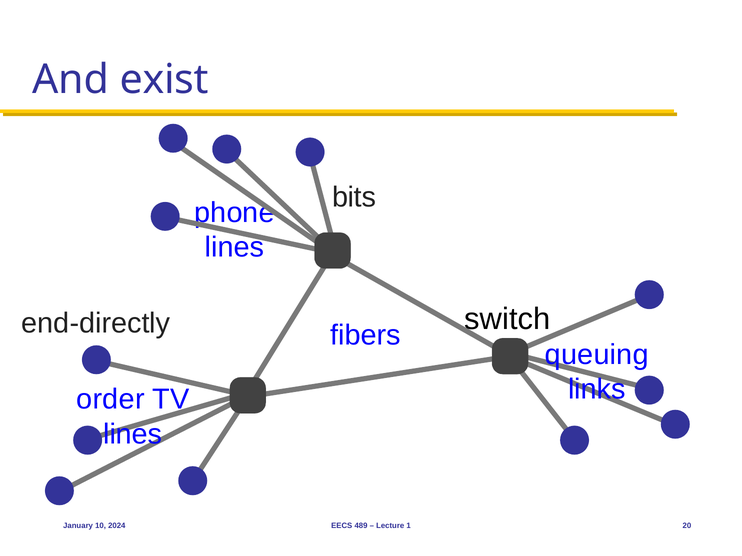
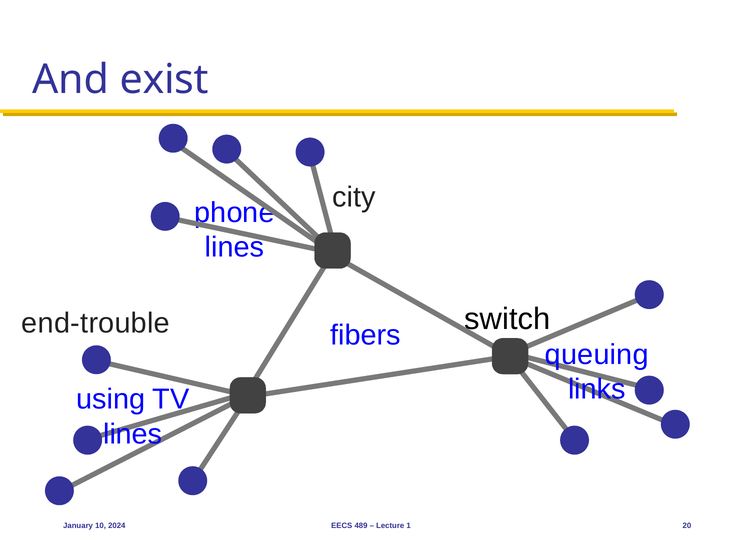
bits: bits -> city (354, 197)
end-directly: end-directly -> end-trouble (96, 323)
order: order -> using (111, 400)
